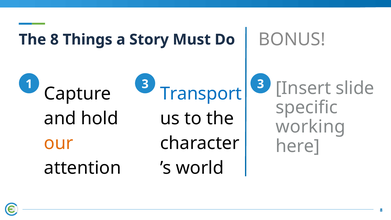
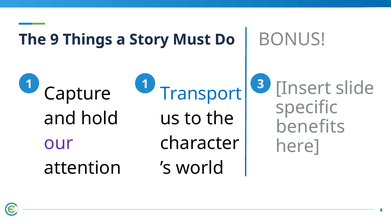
The 8: 8 -> 9 (54, 40)
3: 3 -> 1 (145, 84)
working: working -> benefits (310, 127)
our colour: orange -> purple (59, 143)
